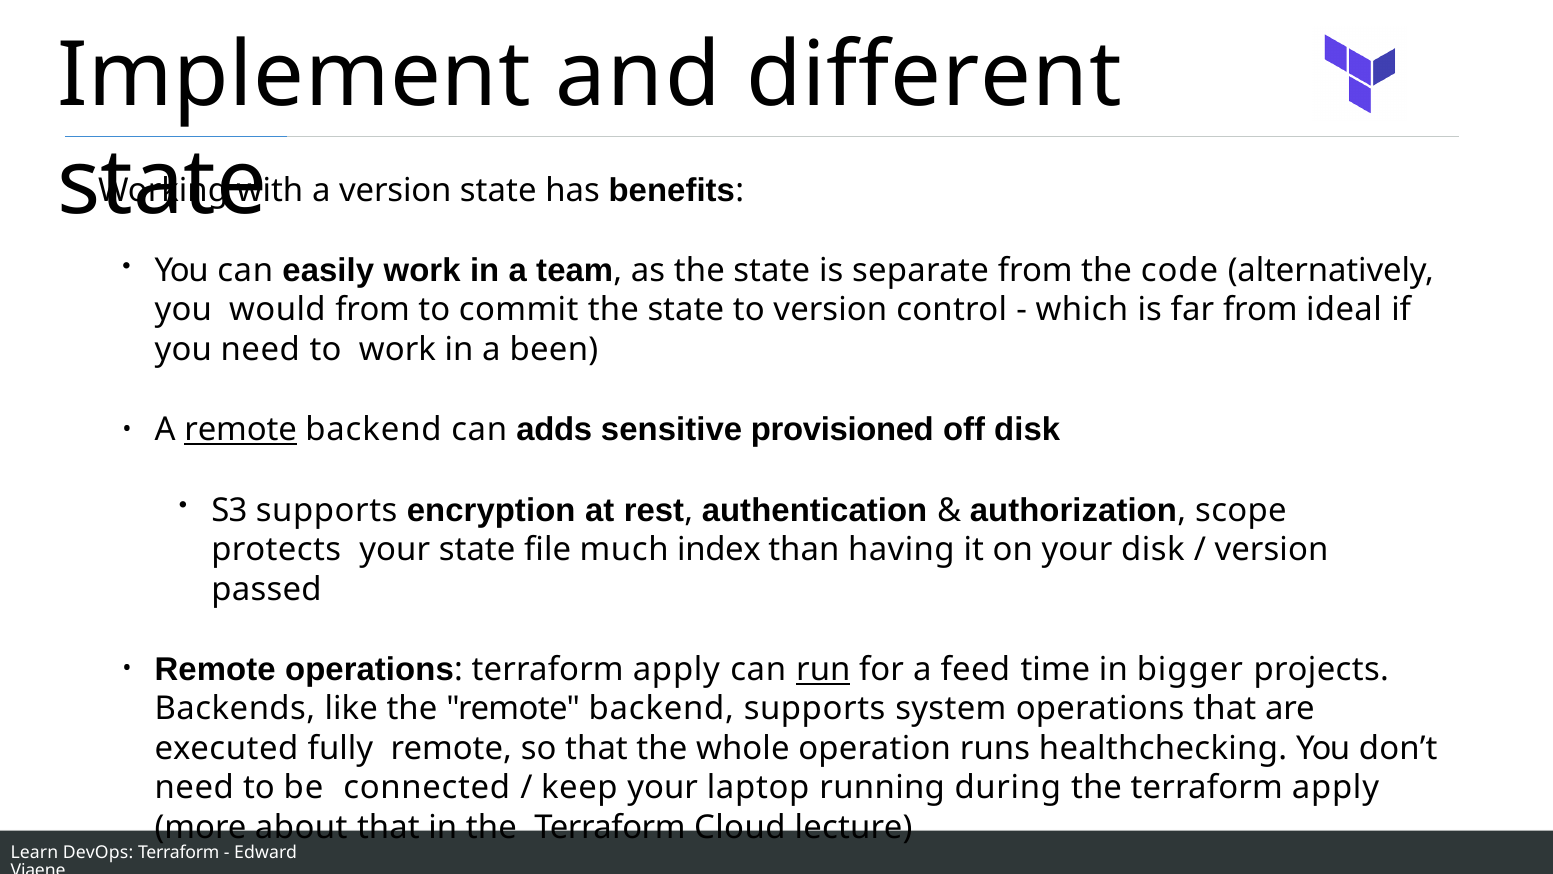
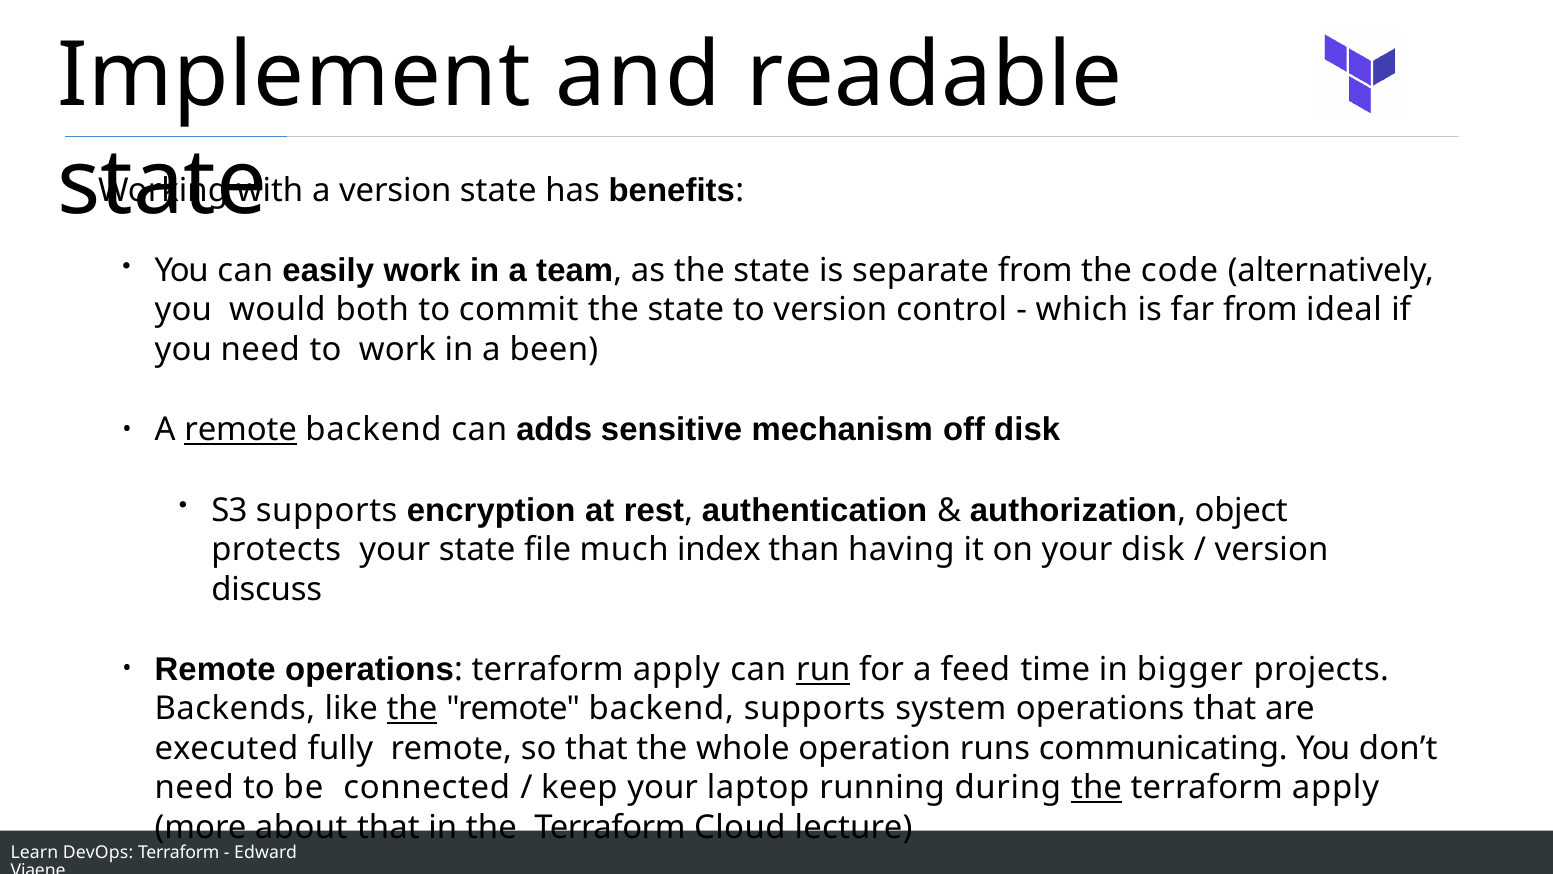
different: different -> readable (934, 76)
would from: from -> both (372, 310)
provisioned: provisioned -> mechanism (842, 430)
scope: scope -> object (1241, 510)
passed: passed -> discuss (267, 589)
the underline: none -> present (412, 709)
healthchecking: healthchecking -> communicating (1163, 748)
the underline: none -> present (1097, 788)
